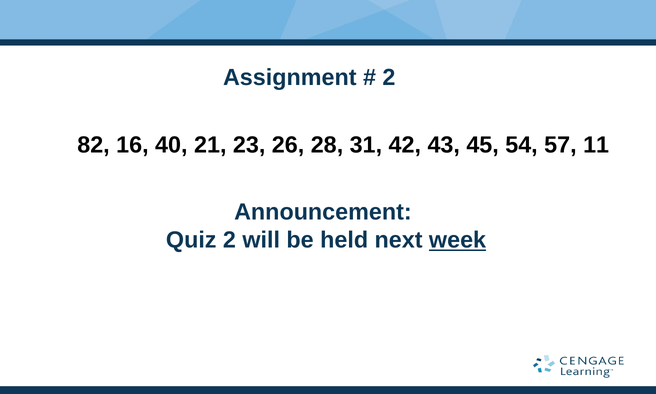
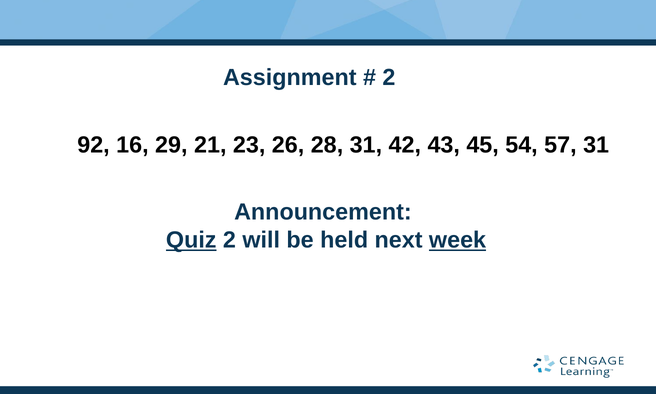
82: 82 -> 92 (93, 145)
40: 40 -> 29 (171, 145)
57 11: 11 -> 31 (596, 145)
Quiz underline: none -> present (191, 240)
